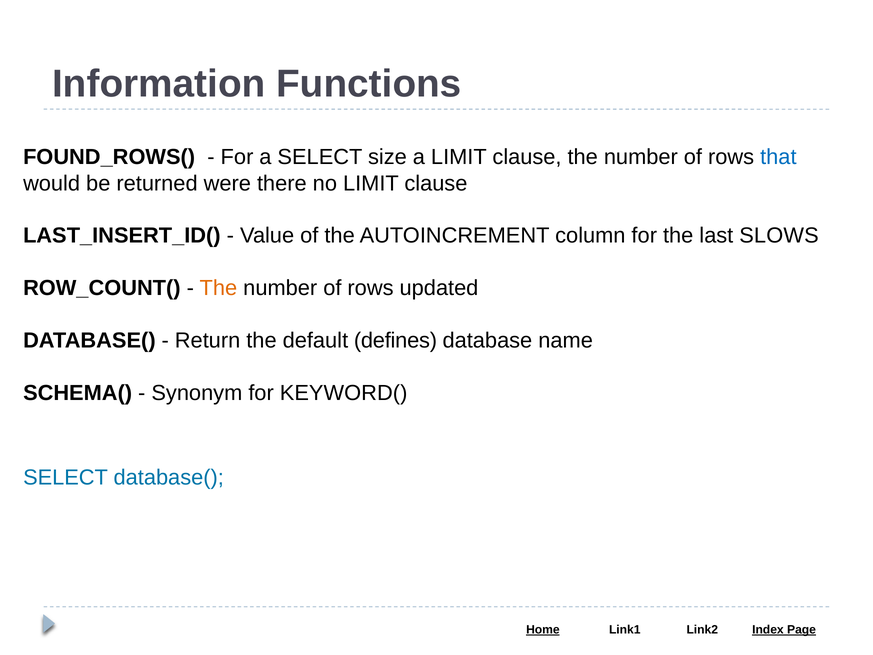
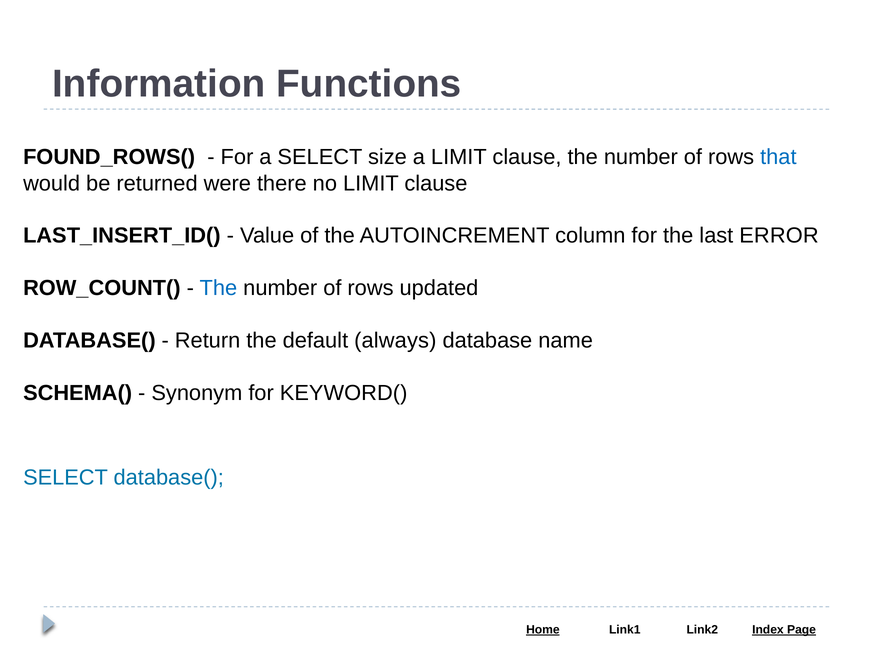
SLOWS: SLOWS -> ERROR (779, 236)
The colour: orange -> blue (218, 288)
defines: defines -> always (395, 340)
